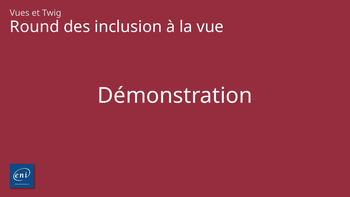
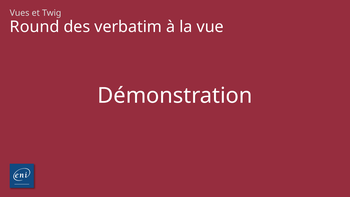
inclusion: inclusion -> verbatim (128, 27)
